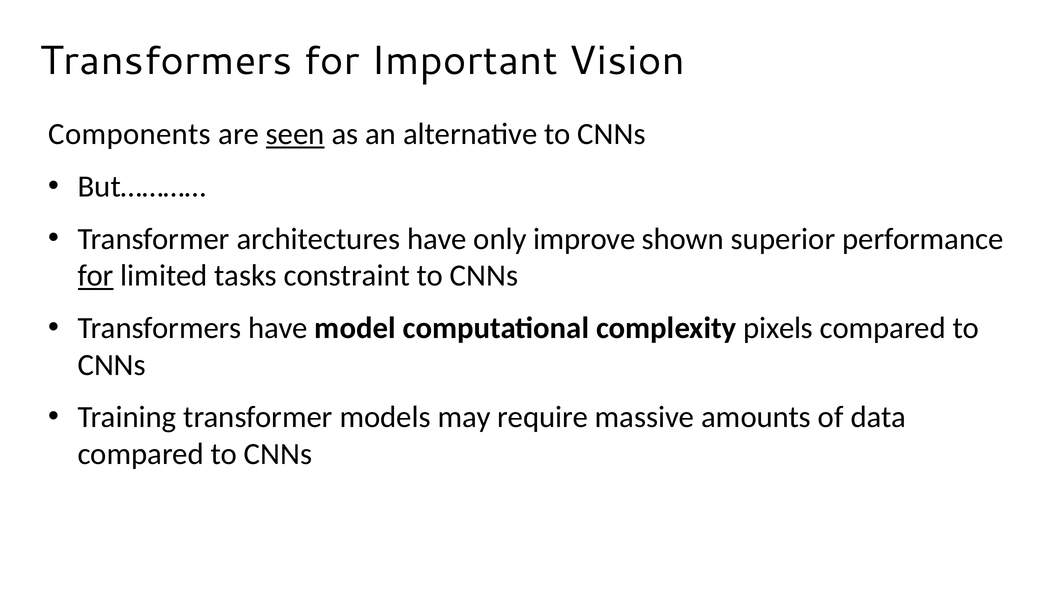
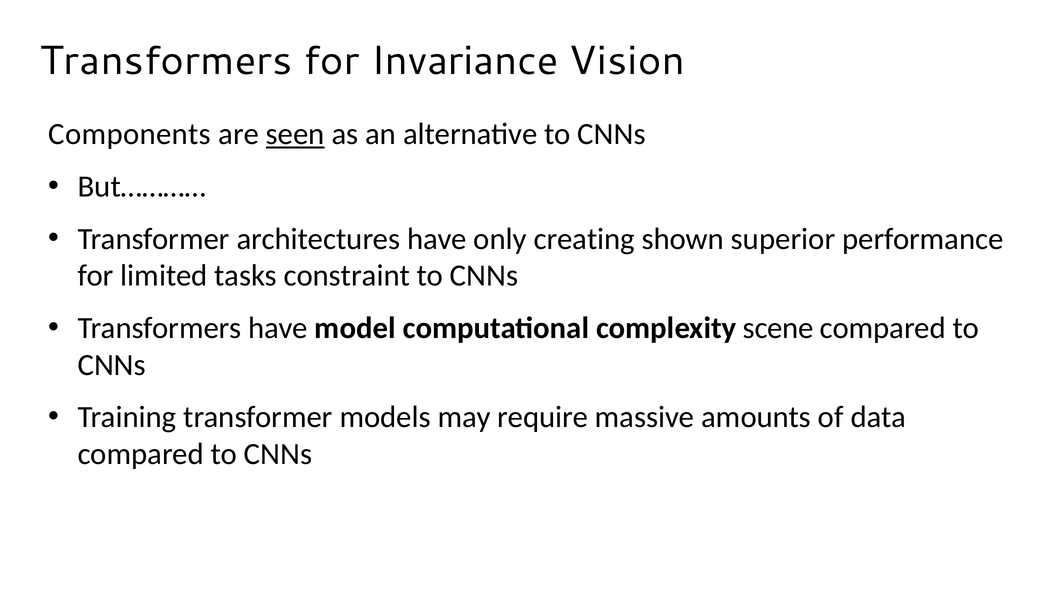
Important: Important -> Invariance (465, 61)
improve: improve -> creating (584, 239)
for underline: present -> none (96, 276)
pixels: pixels -> scene (778, 328)
